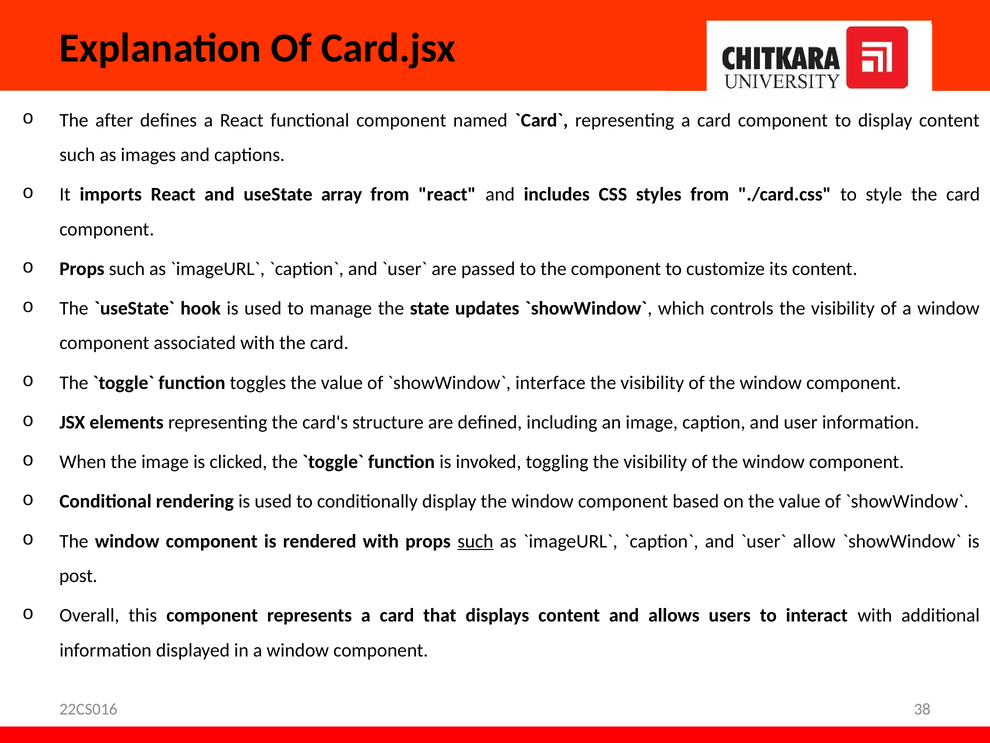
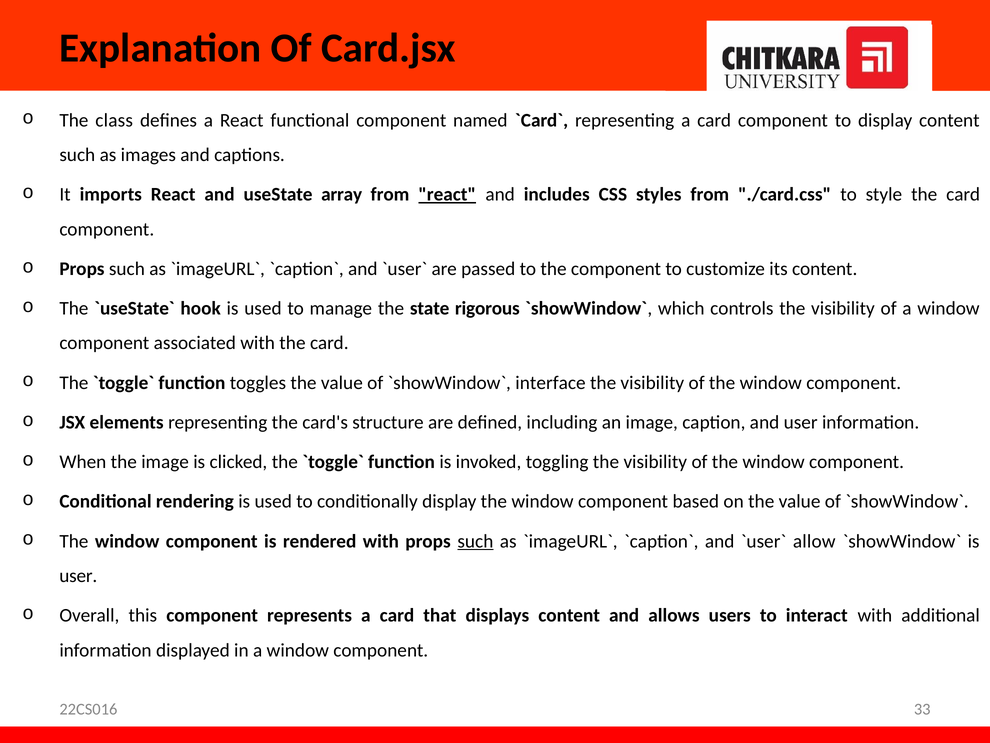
after: after -> class (114, 120)
react underline: none -> present (447, 194)
updates: updates -> rigorous (487, 308)
post: post -> user (78, 576)
38: 38 -> 33 (922, 709)
